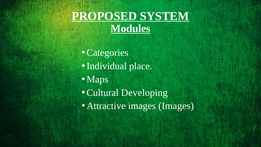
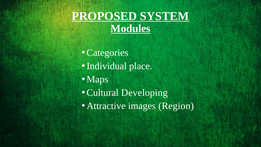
images Images: Images -> Region (176, 106)
